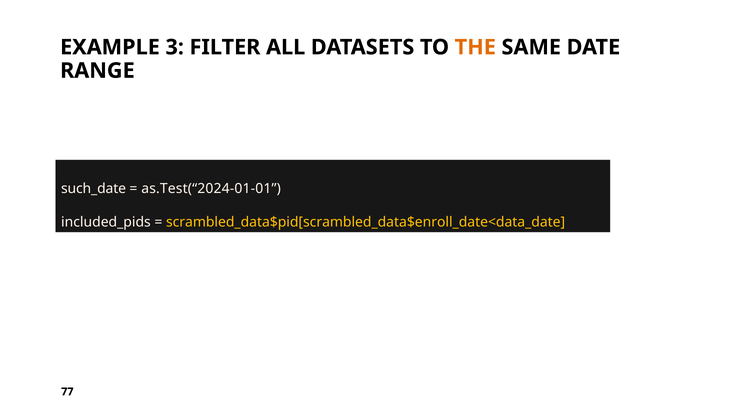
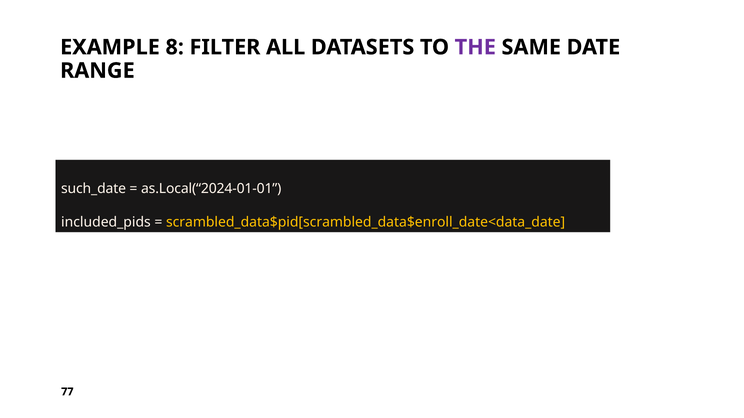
3: 3 -> 8 (175, 47)
THE colour: orange -> purple (475, 47)
as.Test(“2024-01-01: as.Test(“2024-01-01 -> as.Local(“2024-01-01 (211, 189)
